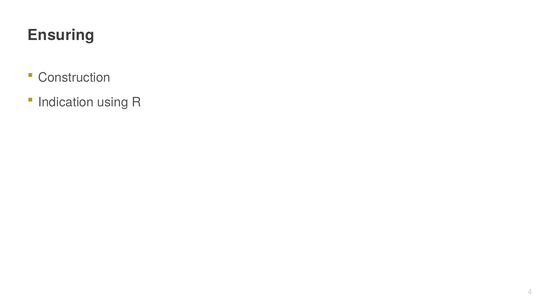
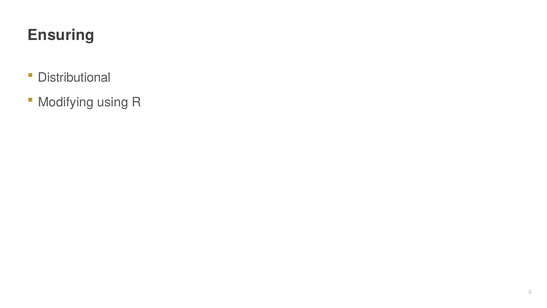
Construction: Construction -> Distributional (74, 78)
Indication: Indication -> Modifying (66, 102)
